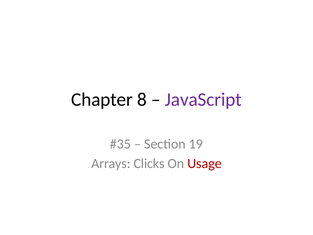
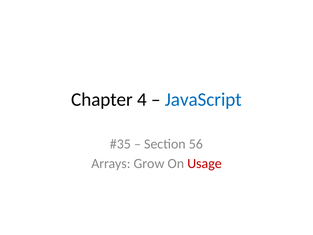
8: 8 -> 4 (142, 99)
JavaScript colour: purple -> blue (203, 99)
19: 19 -> 56 (196, 144)
Clicks: Clicks -> Grow (149, 163)
